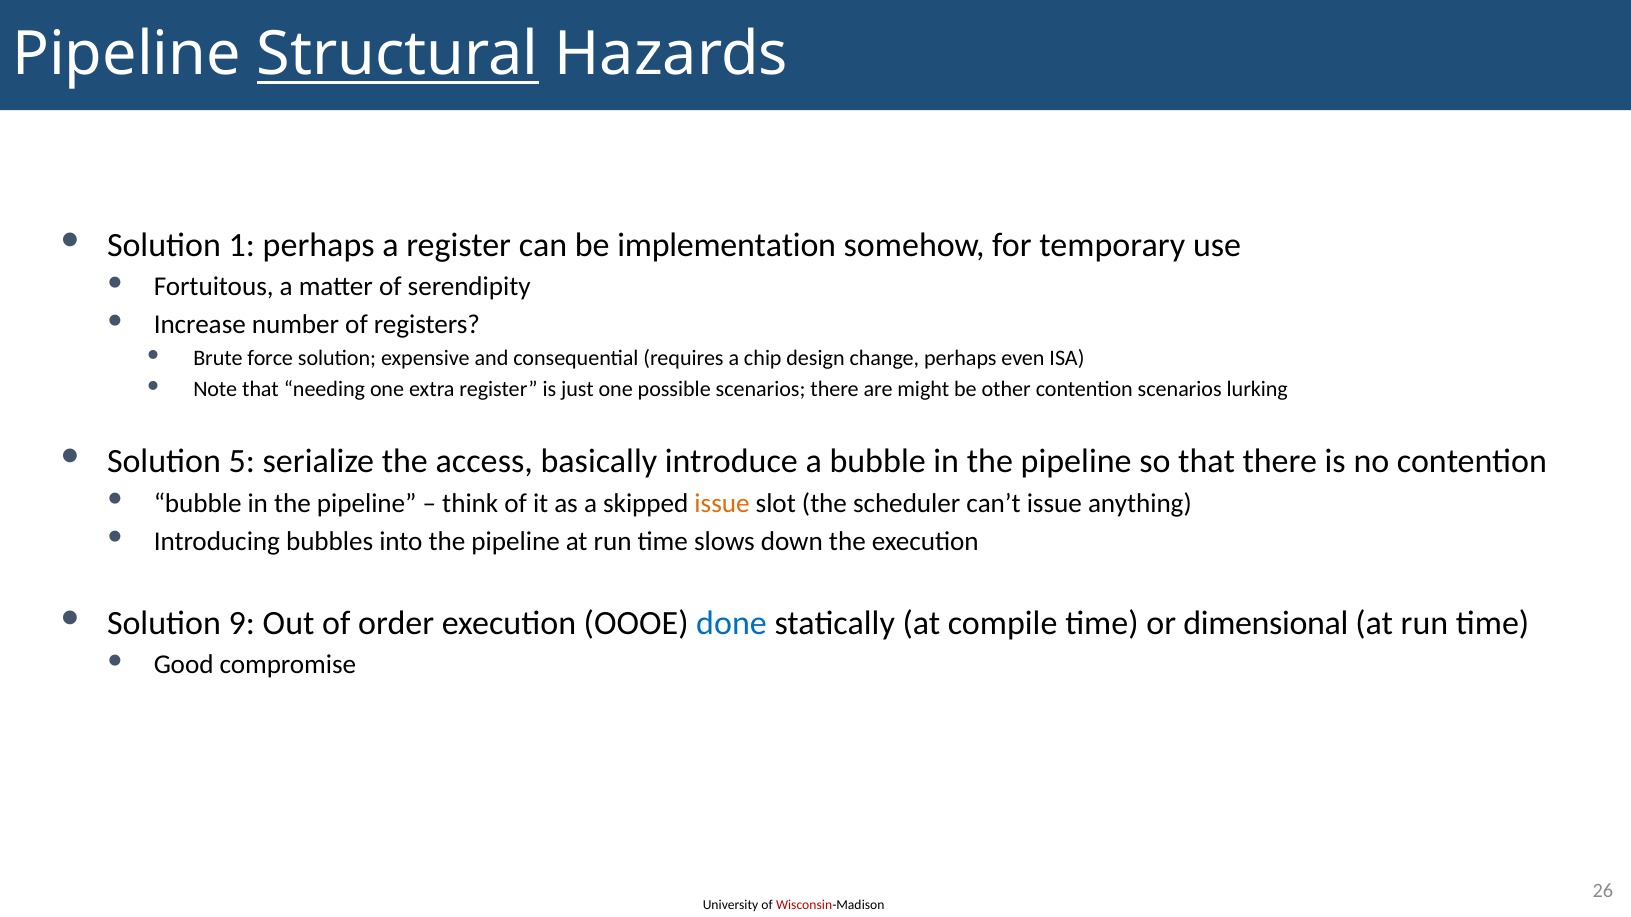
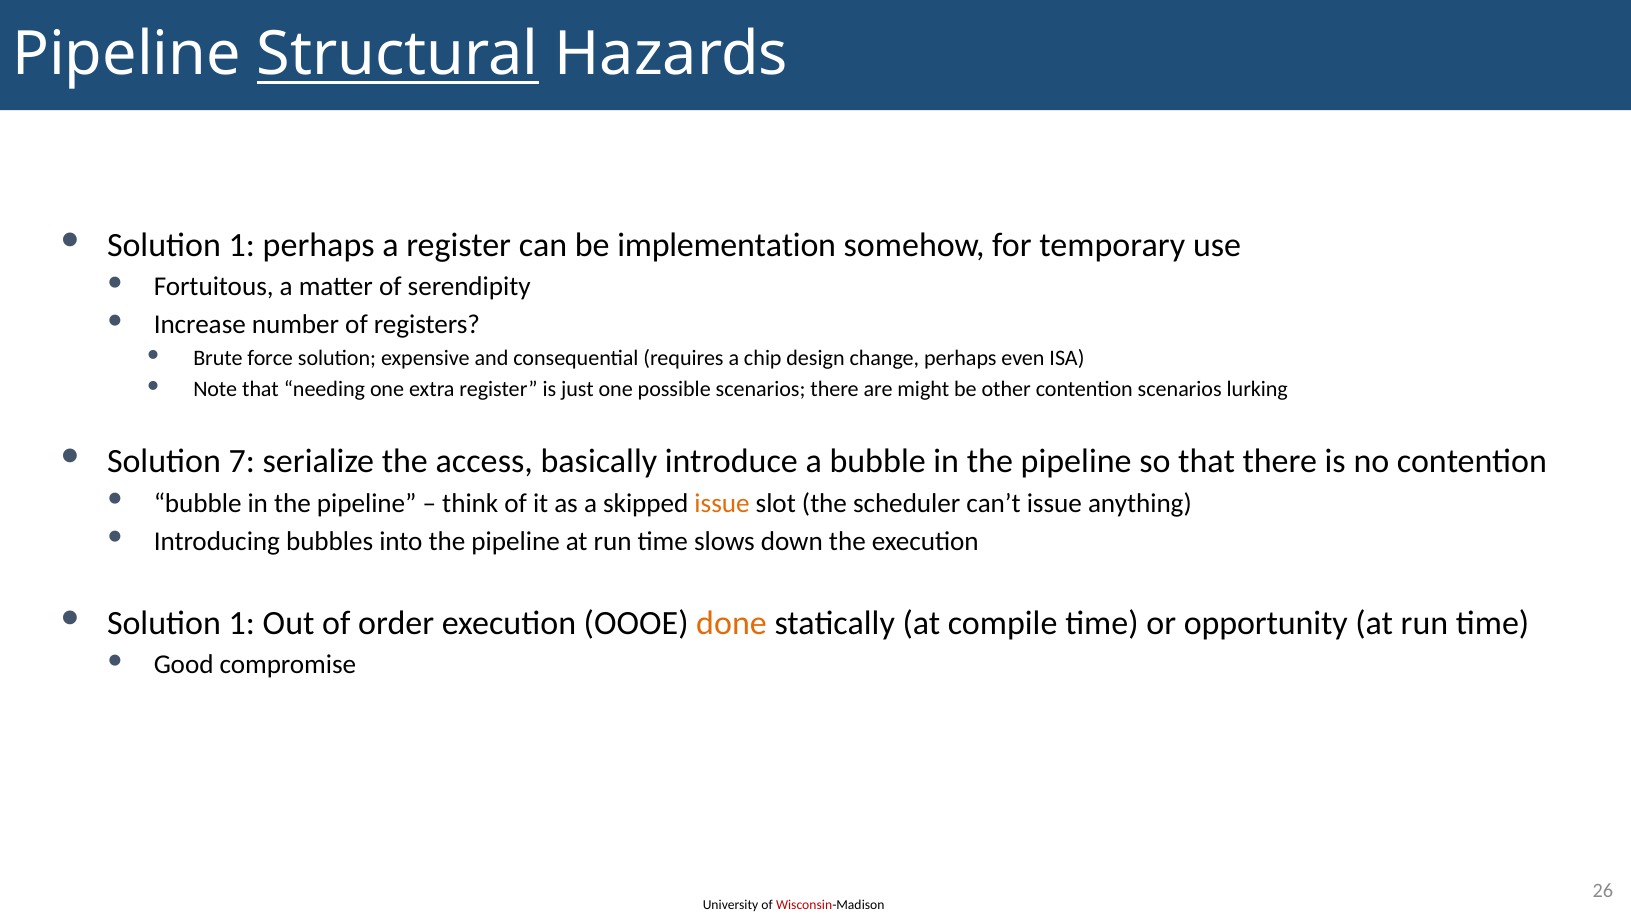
5: 5 -> 7 (242, 462)
9: 9 -> 1 (242, 623)
done colour: blue -> orange (732, 623)
dimensional: dimensional -> opportunity (1266, 623)
